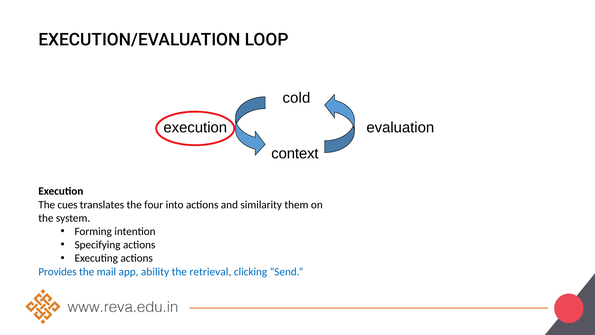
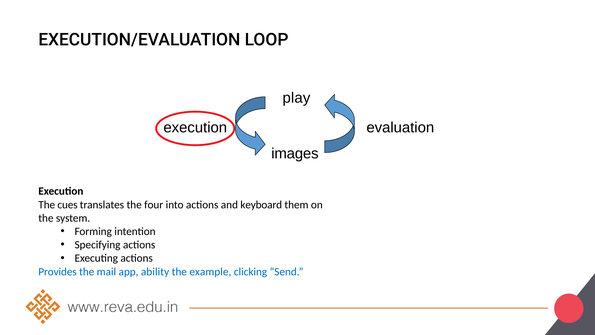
cold: cold -> play (296, 98)
context: context -> images (295, 153)
similarity: similarity -> keyboard (261, 205)
retrieval: retrieval -> example (210, 271)
